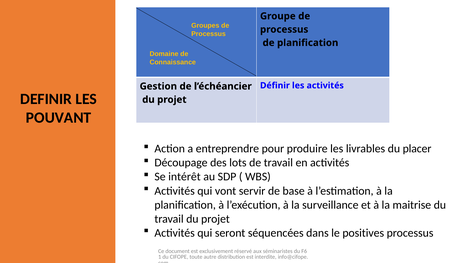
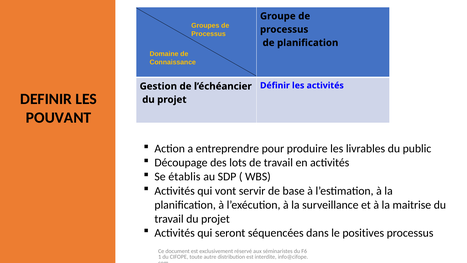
placer: placer -> public (417, 149)
intérêt: intérêt -> établis (184, 177)
